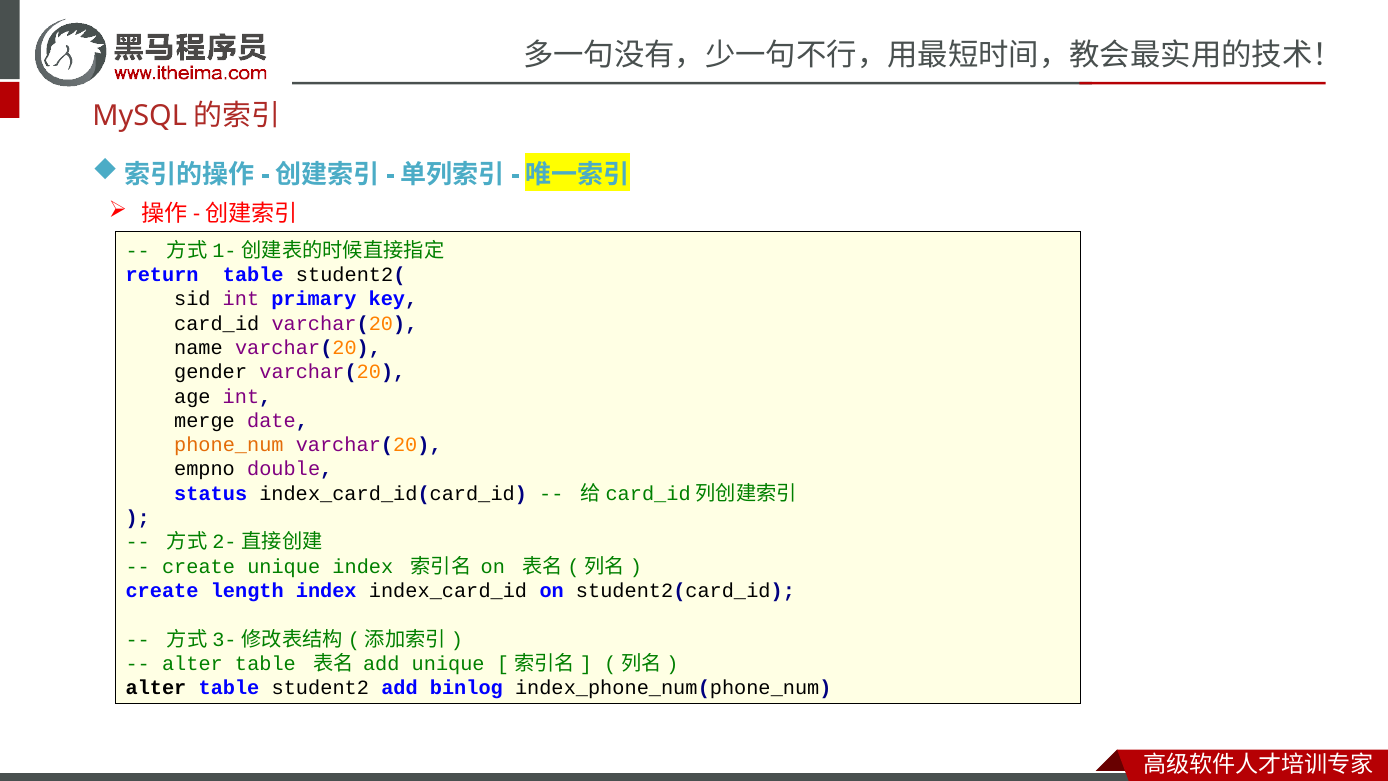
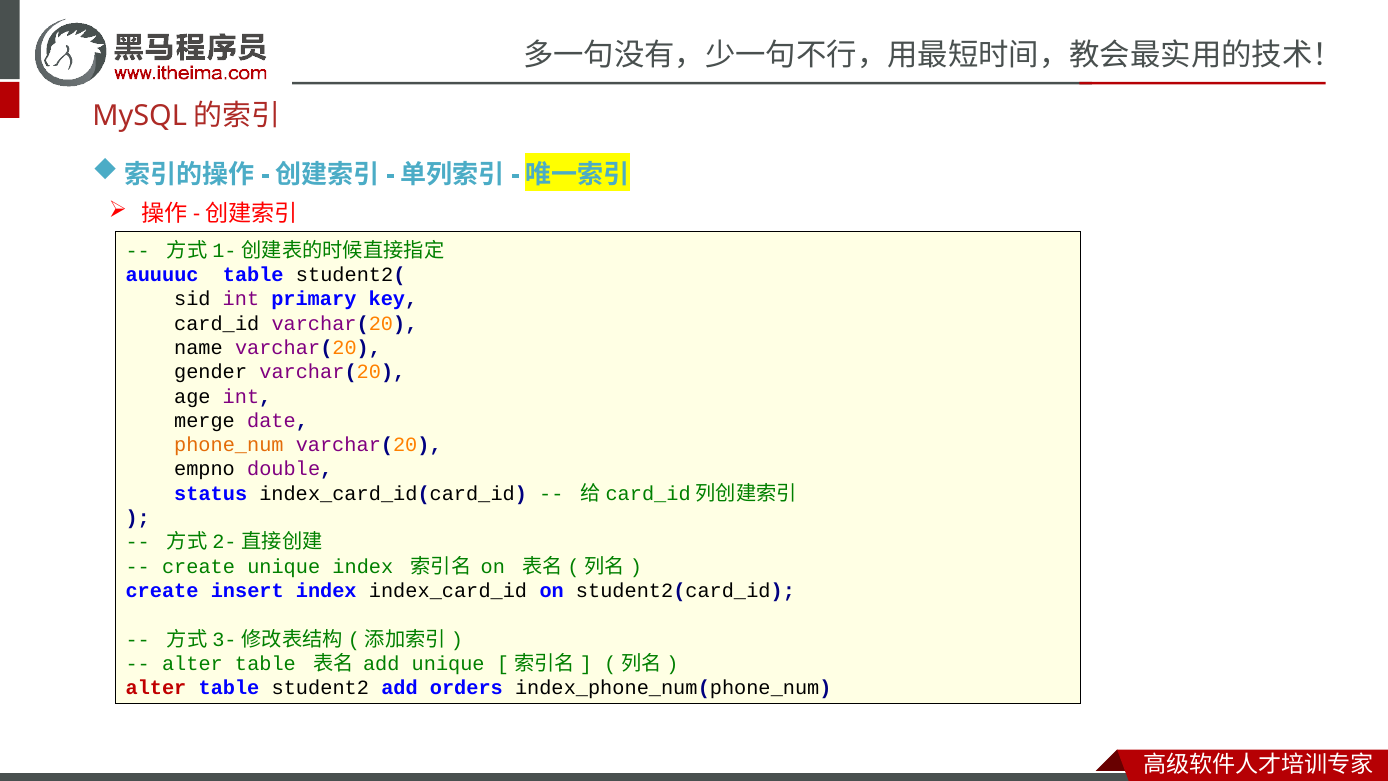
return: return -> auuuuc (162, 275)
length: length -> insert (247, 591)
alter colour: black -> red (156, 688)
binlog: binlog -> orders (466, 688)
